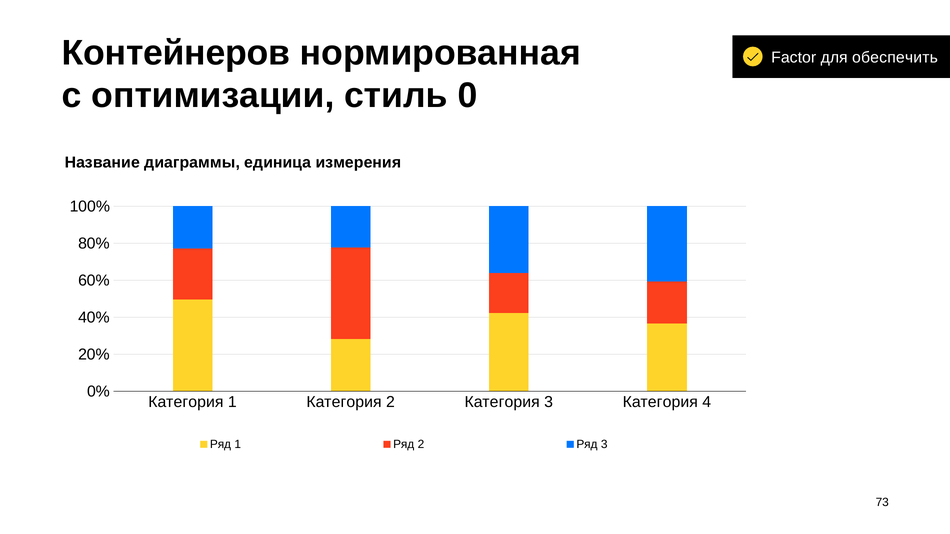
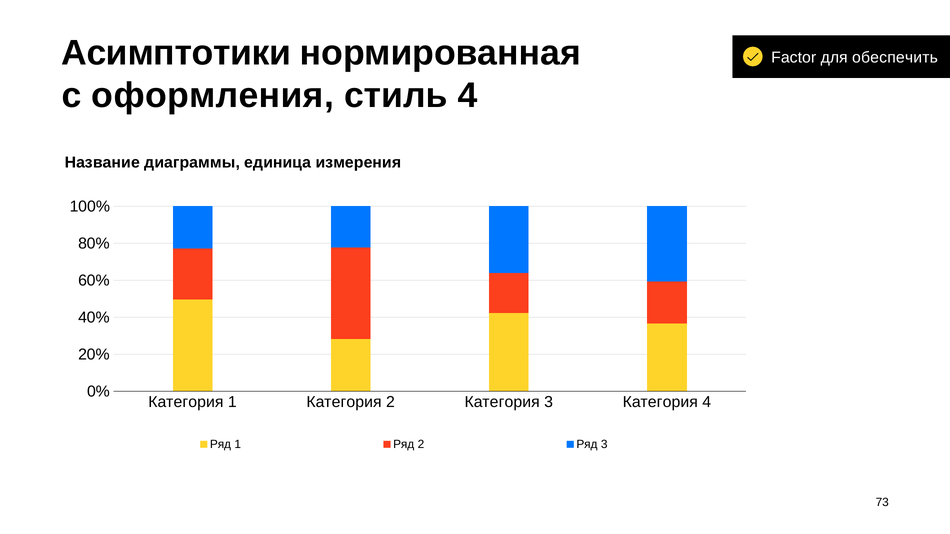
Контейнеров: Контейнеров -> Асимптотики (176, 53)
оптимизации: оптимизации -> оформления (213, 96)
стиль 0: 0 -> 4 (468, 96)
